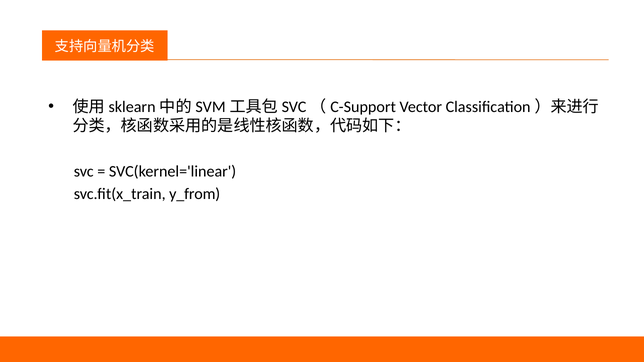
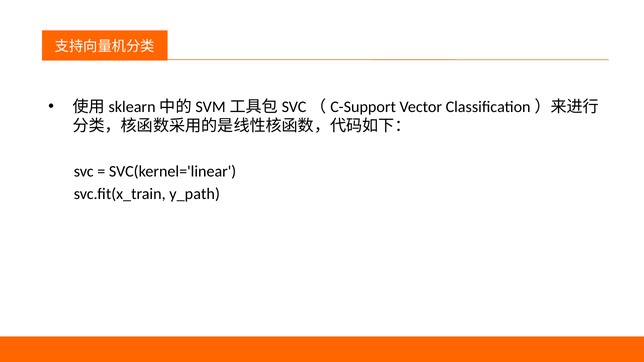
y_from: y_from -> y_path (195, 194)
